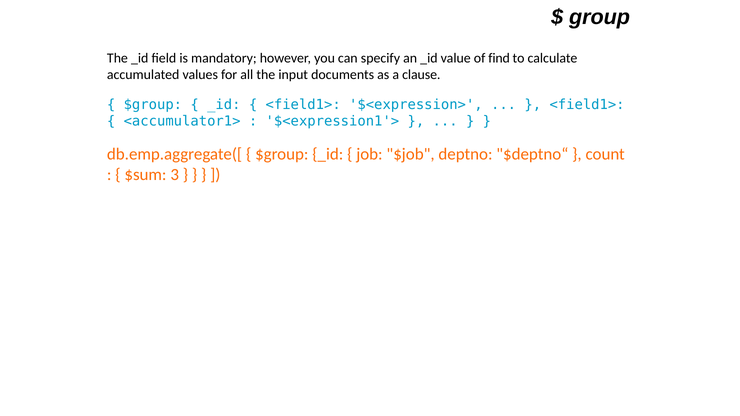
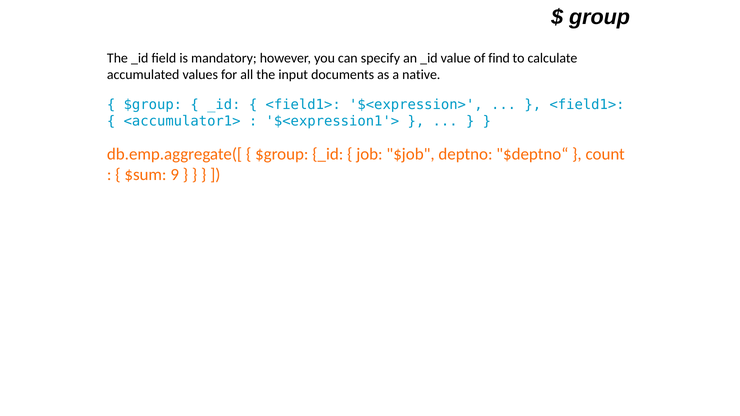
clause: clause -> native (421, 75)
3: 3 -> 9 (175, 175)
